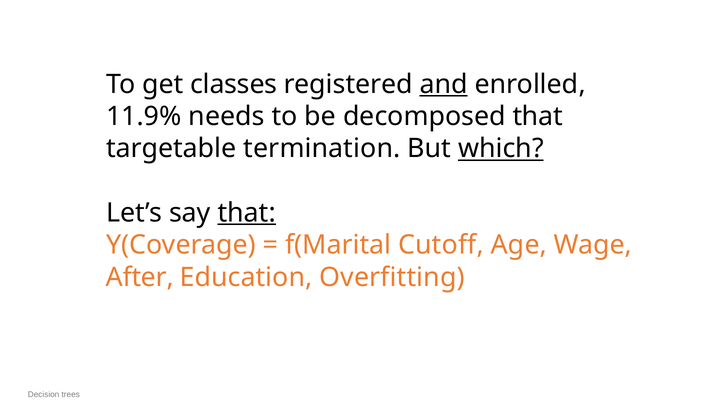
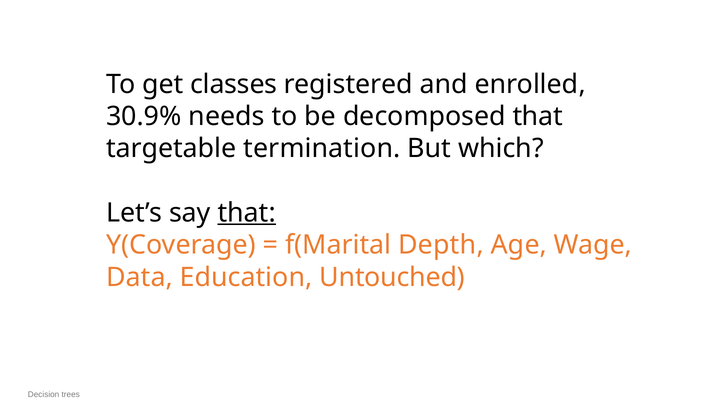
and underline: present -> none (444, 84)
11.9%: 11.9% -> 30.9% (144, 116)
which underline: present -> none (501, 149)
Cutoff: Cutoff -> Depth (441, 245)
After: After -> Data (140, 277)
Overfitting: Overfitting -> Untouched (392, 277)
